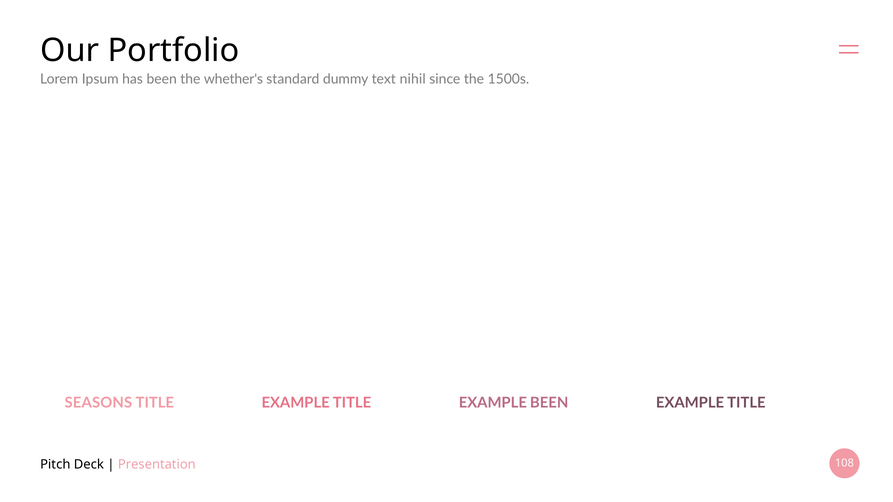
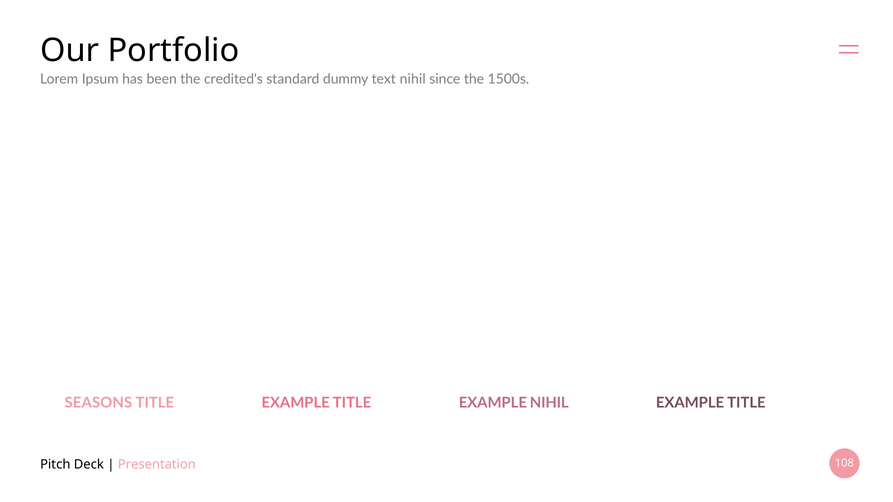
whether's: whether's -> credited's (233, 79)
EXAMPLE BEEN: BEEN -> NIHIL (549, 403)
